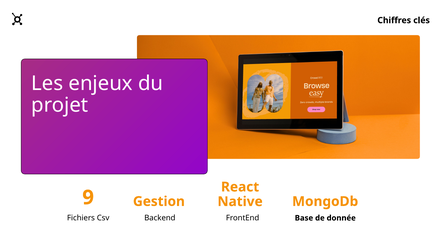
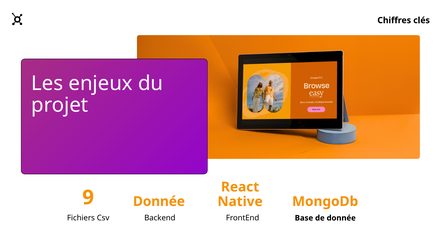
Gestion: Gestion -> Donnée (159, 201)
